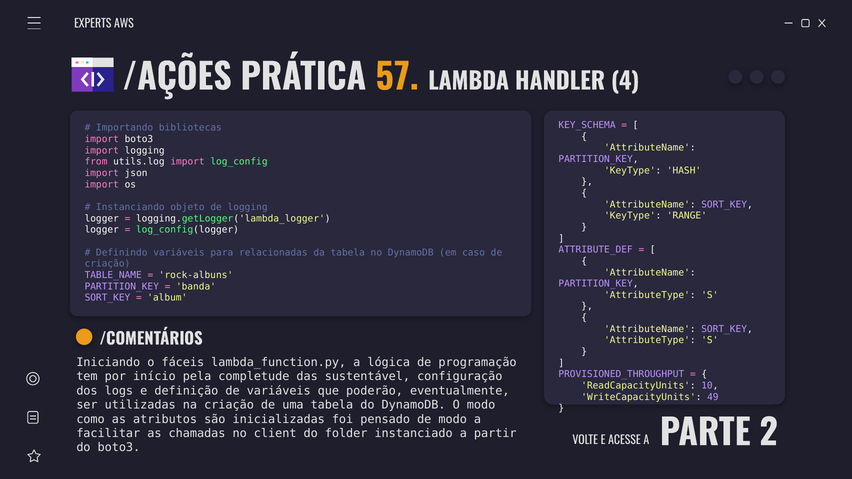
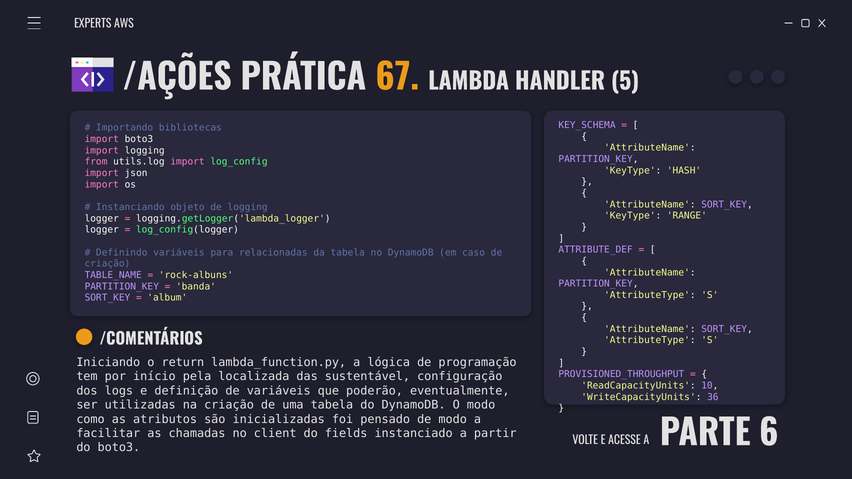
57: 57 -> 67 (397, 78)
4: 4 -> 5 (625, 82)
fáceis: fáceis -> return (183, 362)
completude: completude -> localizada (254, 377)
49: 49 -> 36 (713, 397)
2: 2 -> 6 (769, 434)
folder: folder -> fields (346, 434)
